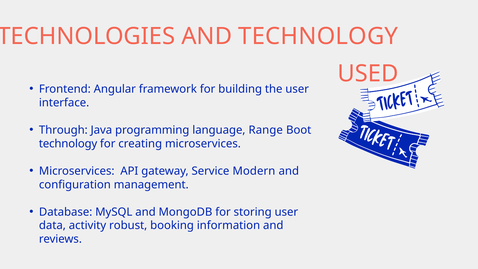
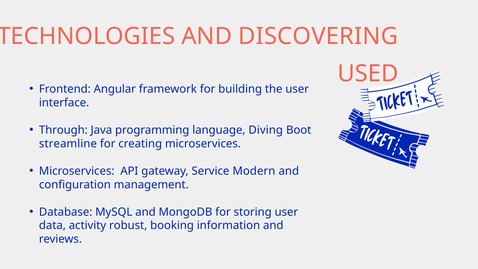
AND TECHNOLOGY: TECHNOLOGY -> DISCOVERING (318, 36)
Range: Range -> Diving (266, 130)
technology: technology -> streamline (68, 144)
